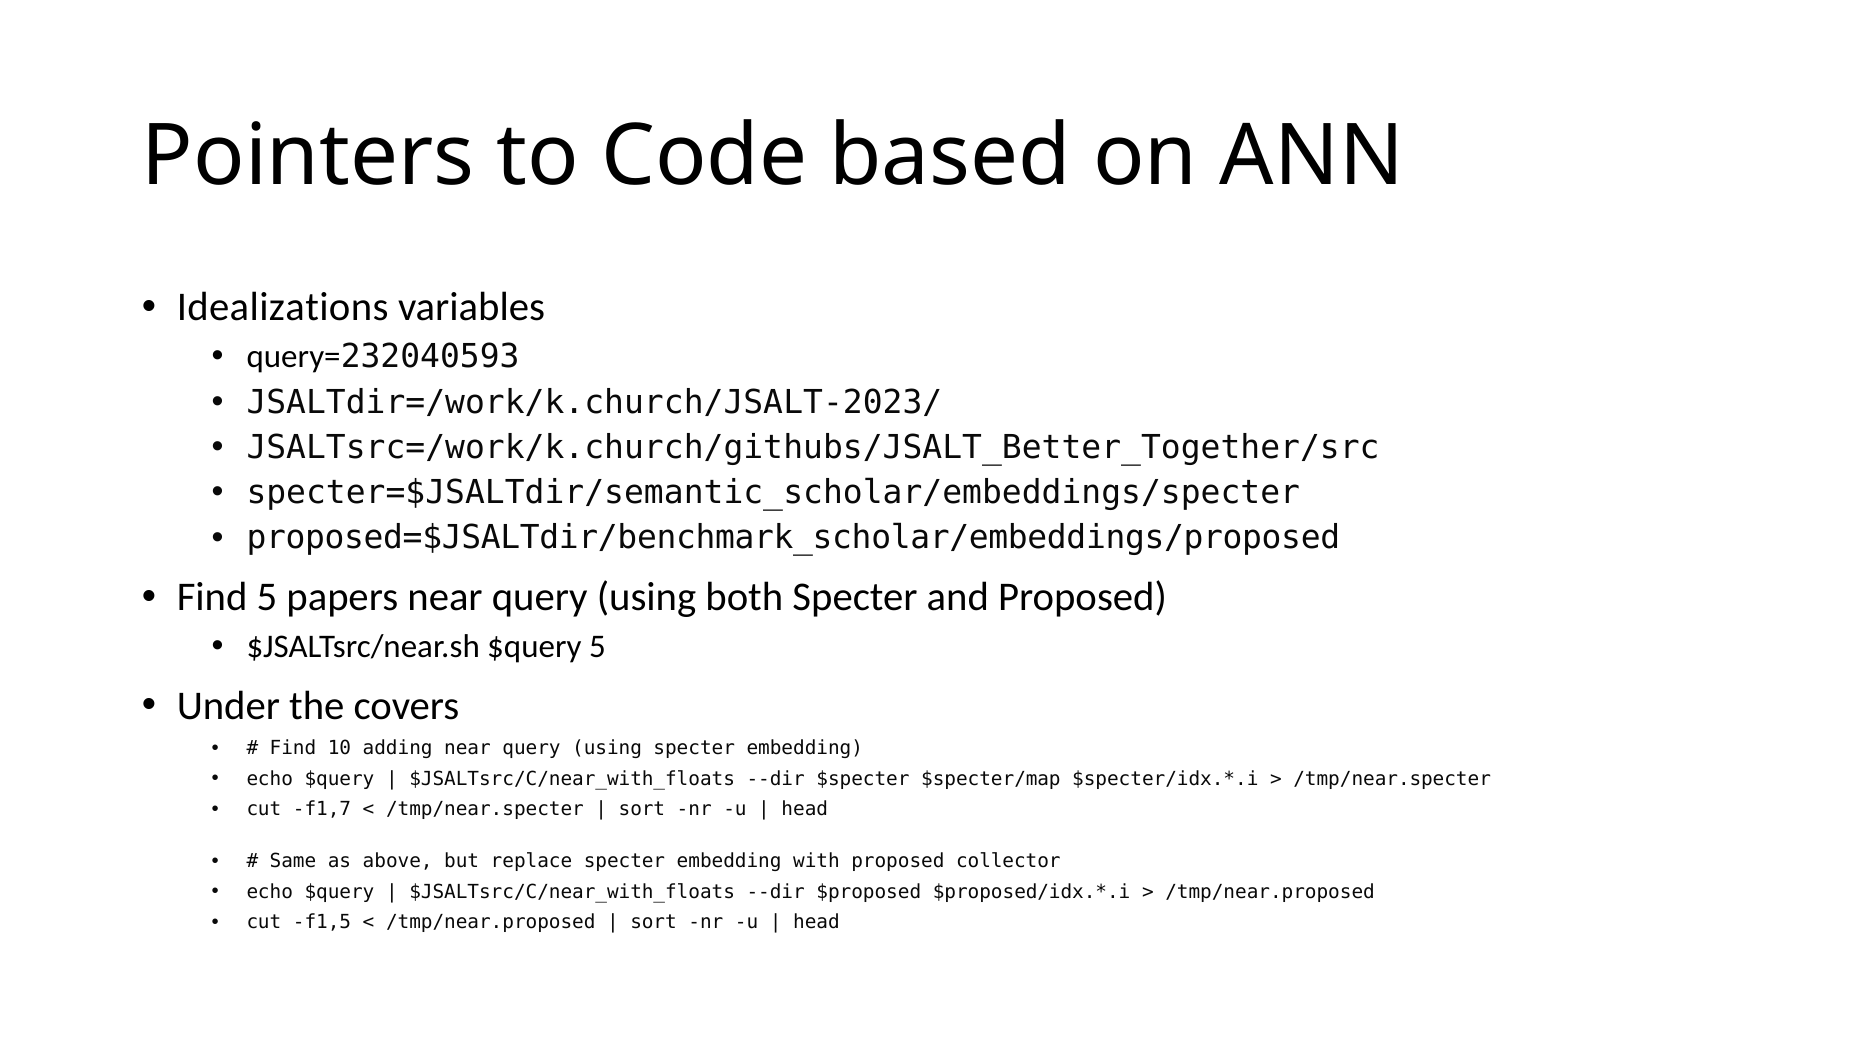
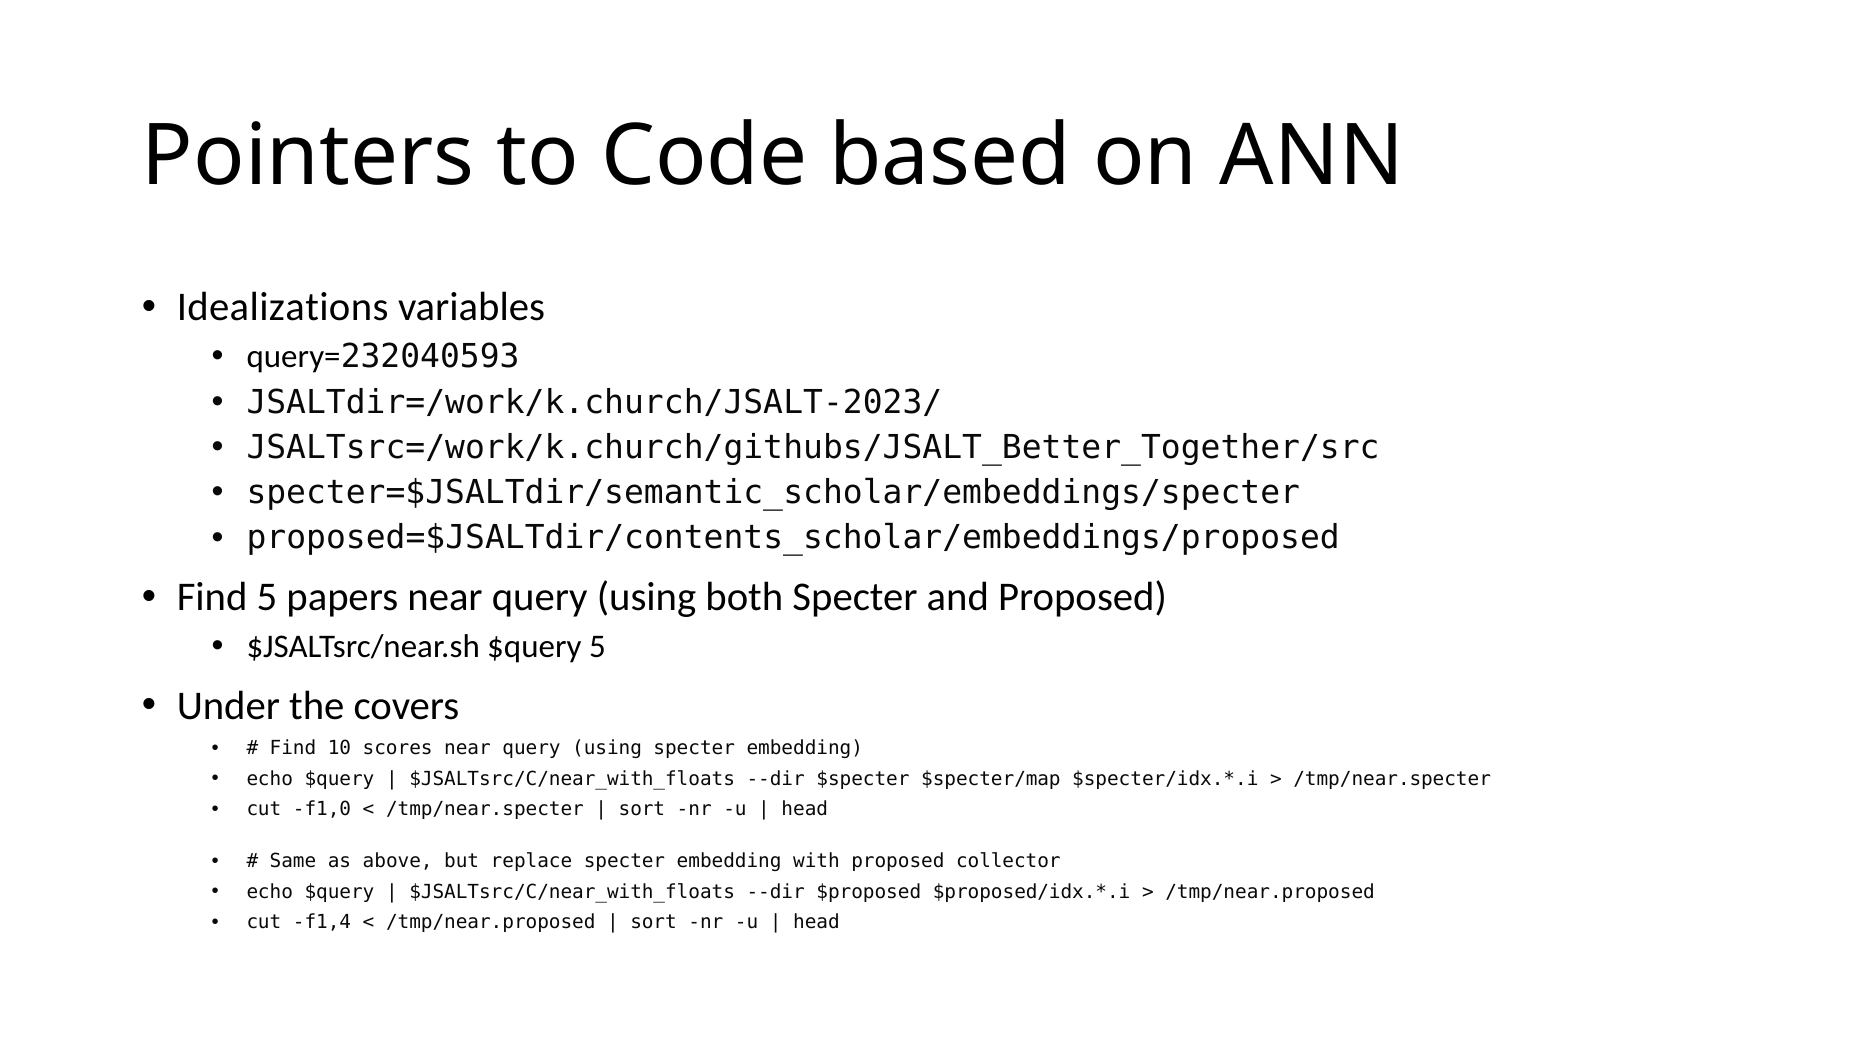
proposed=$JSALTdir/benchmark_scholar/embeddings/proposed: proposed=$JSALTdir/benchmark_scholar/embeddings/proposed -> proposed=$JSALTdir/contents_scholar/embeddings/proposed (793, 538)
adding: adding -> scores (398, 748)
f1,7: f1,7 -> f1,0 (322, 809)
f1,5: f1,5 -> f1,4 (322, 922)
